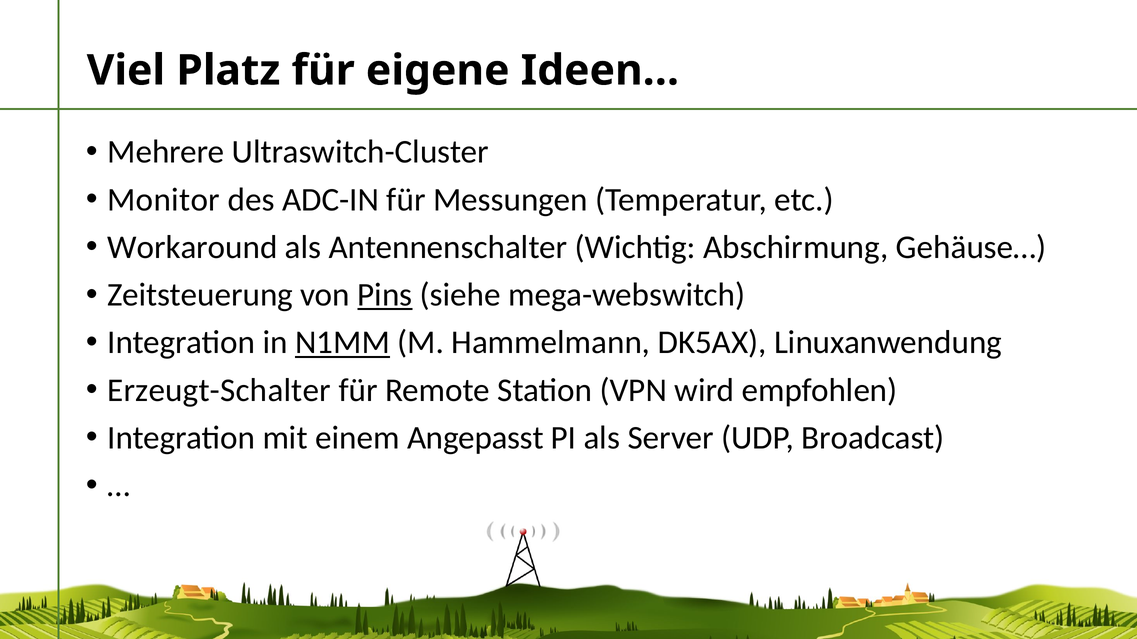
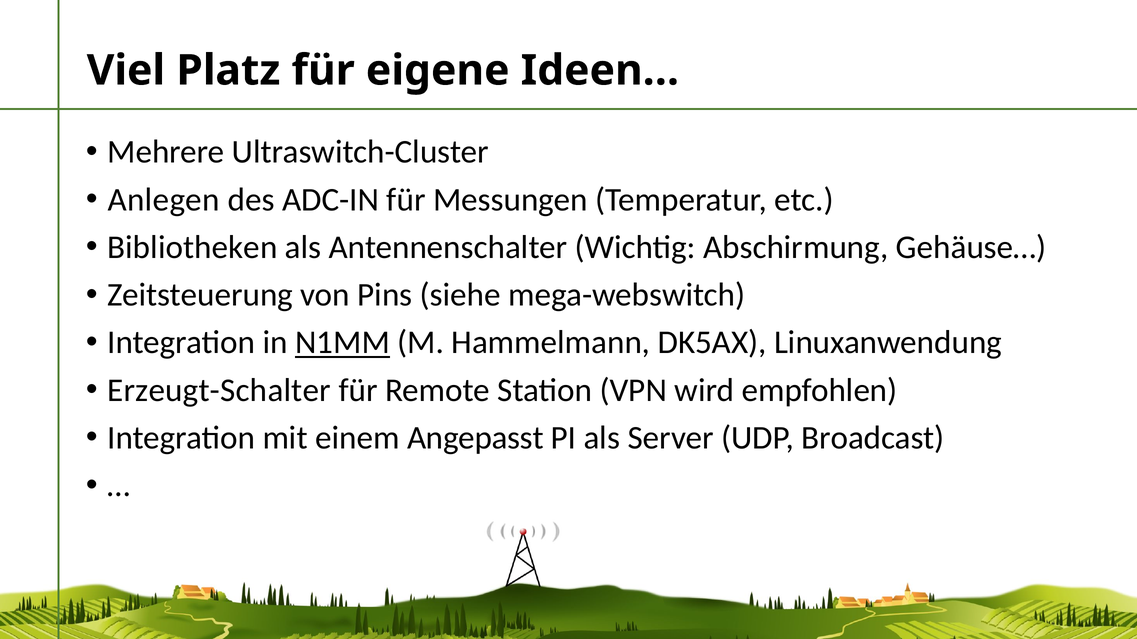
Monitor: Monitor -> Anlegen (164, 200)
Workaround: Workaround -> Bibliotheken (192, 247)
Pins underline: present -> none (385, 295)
